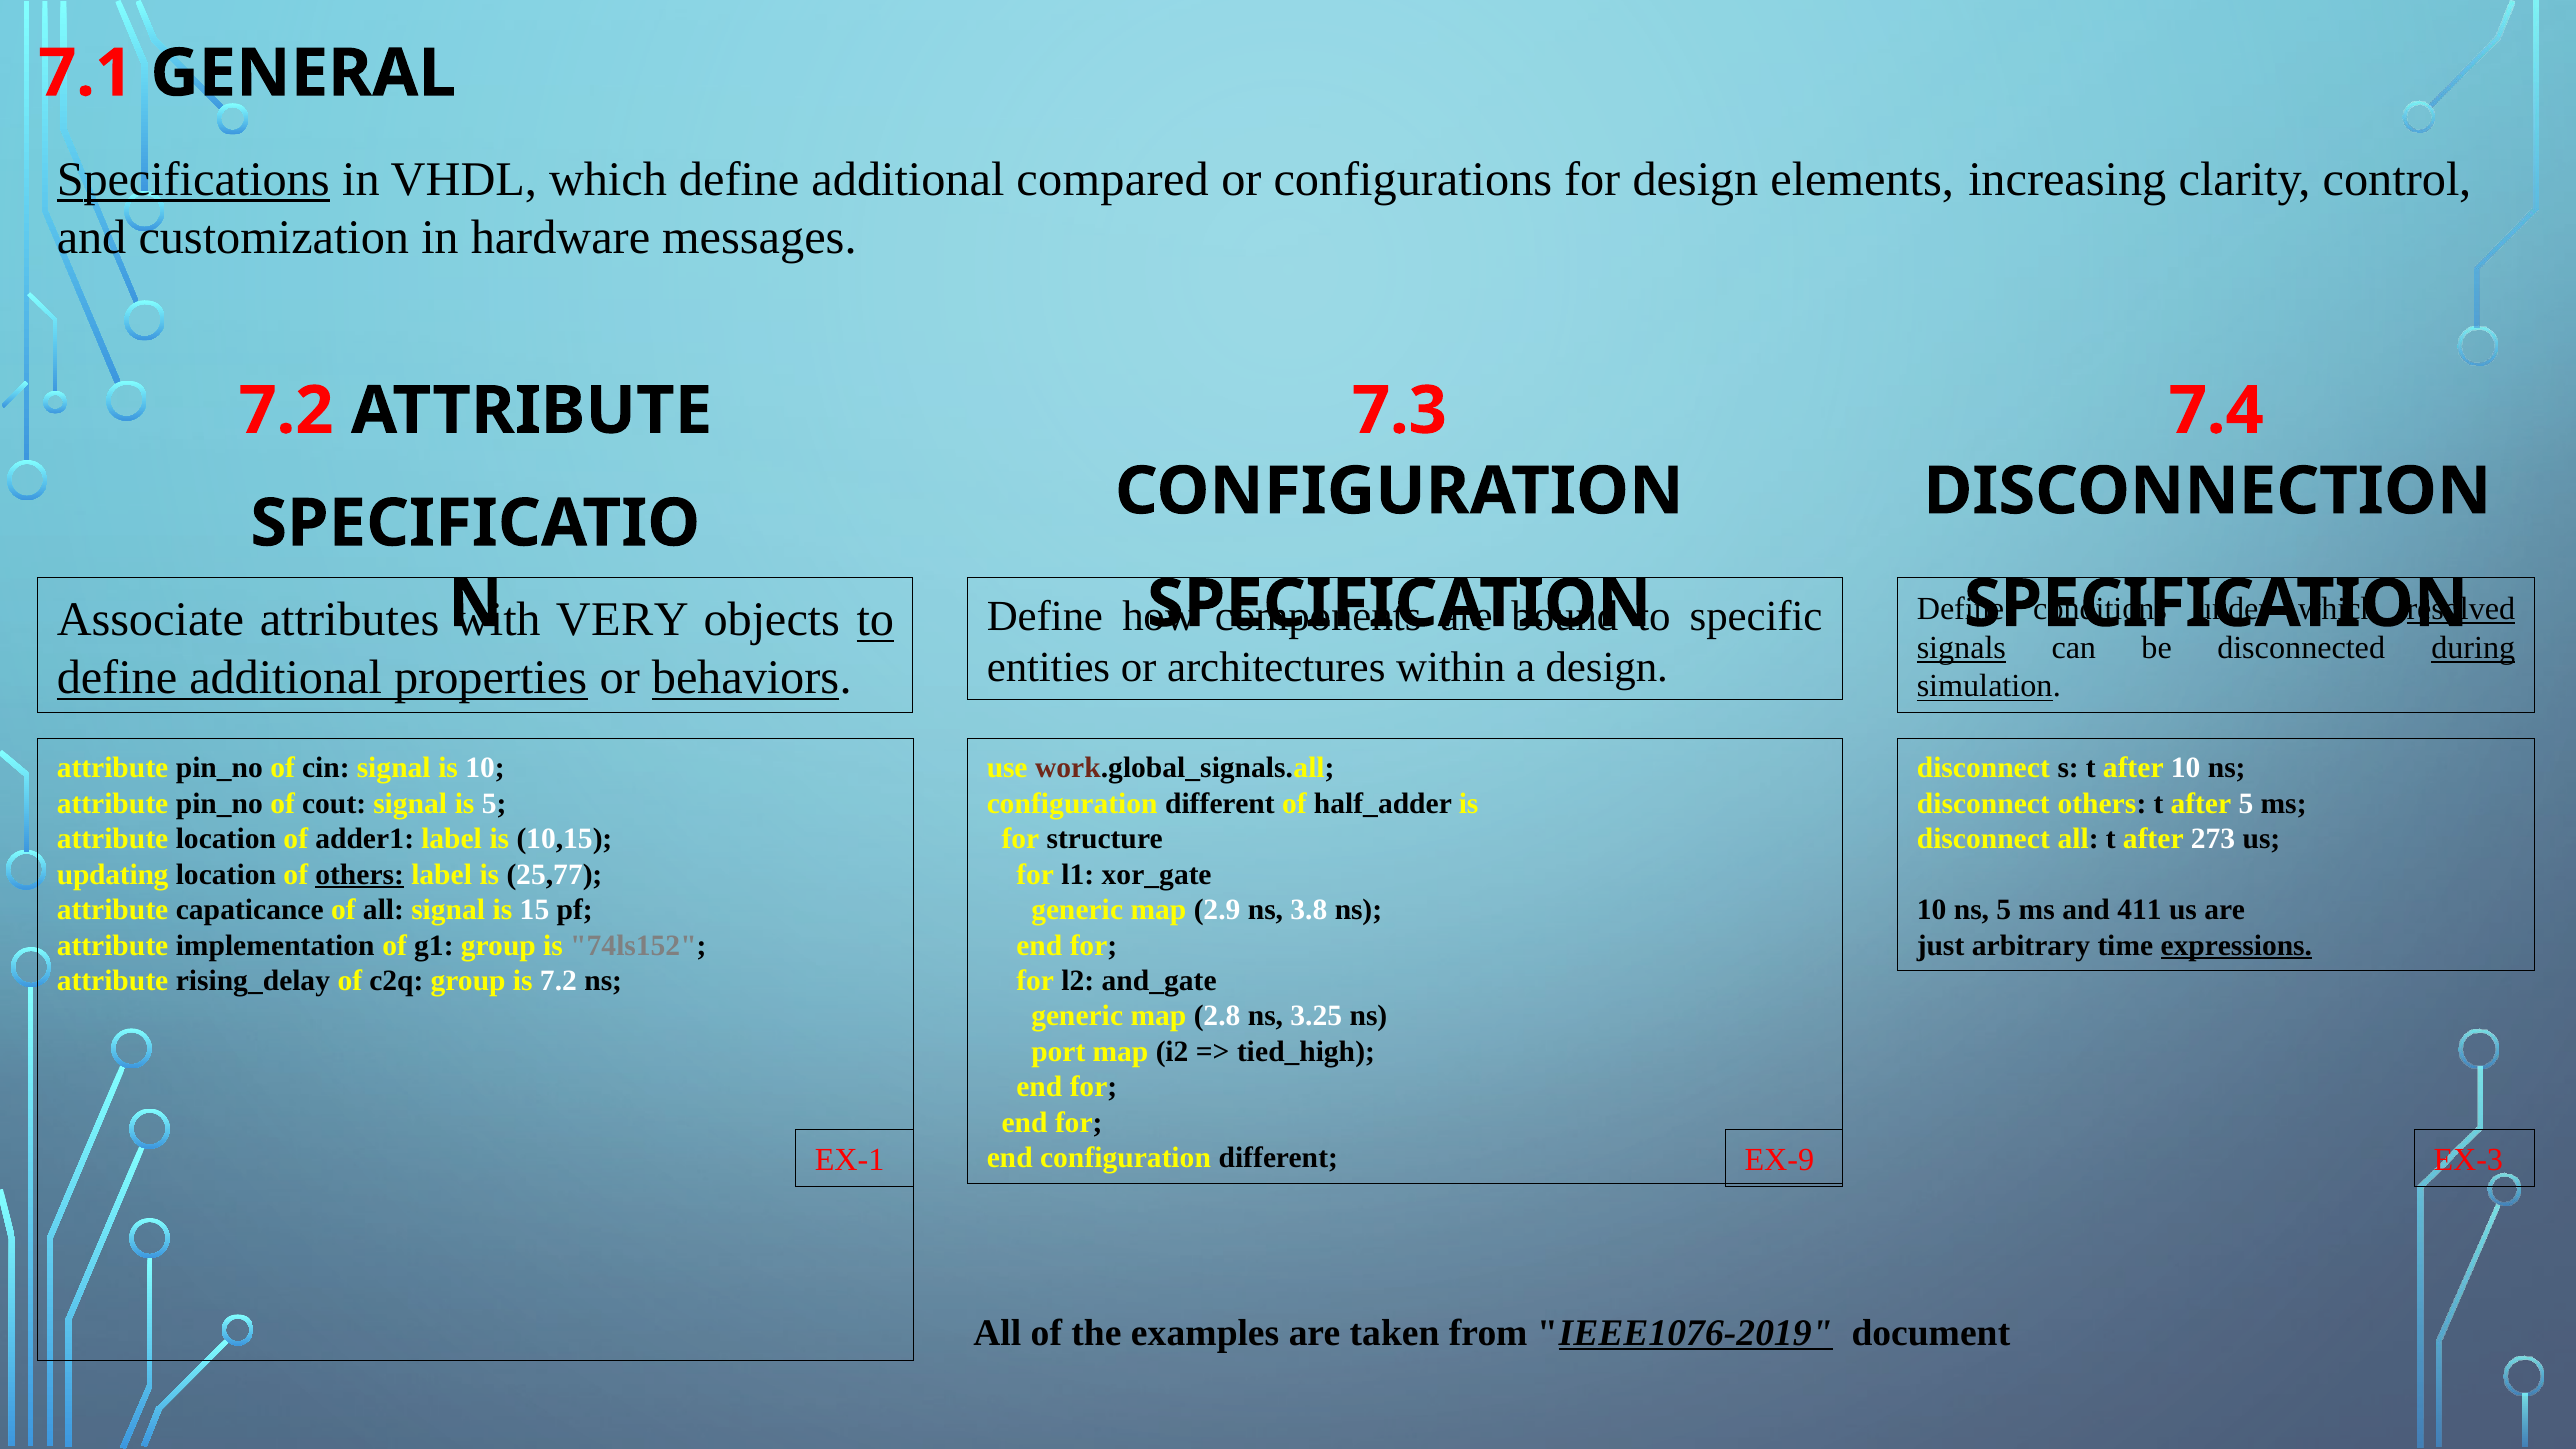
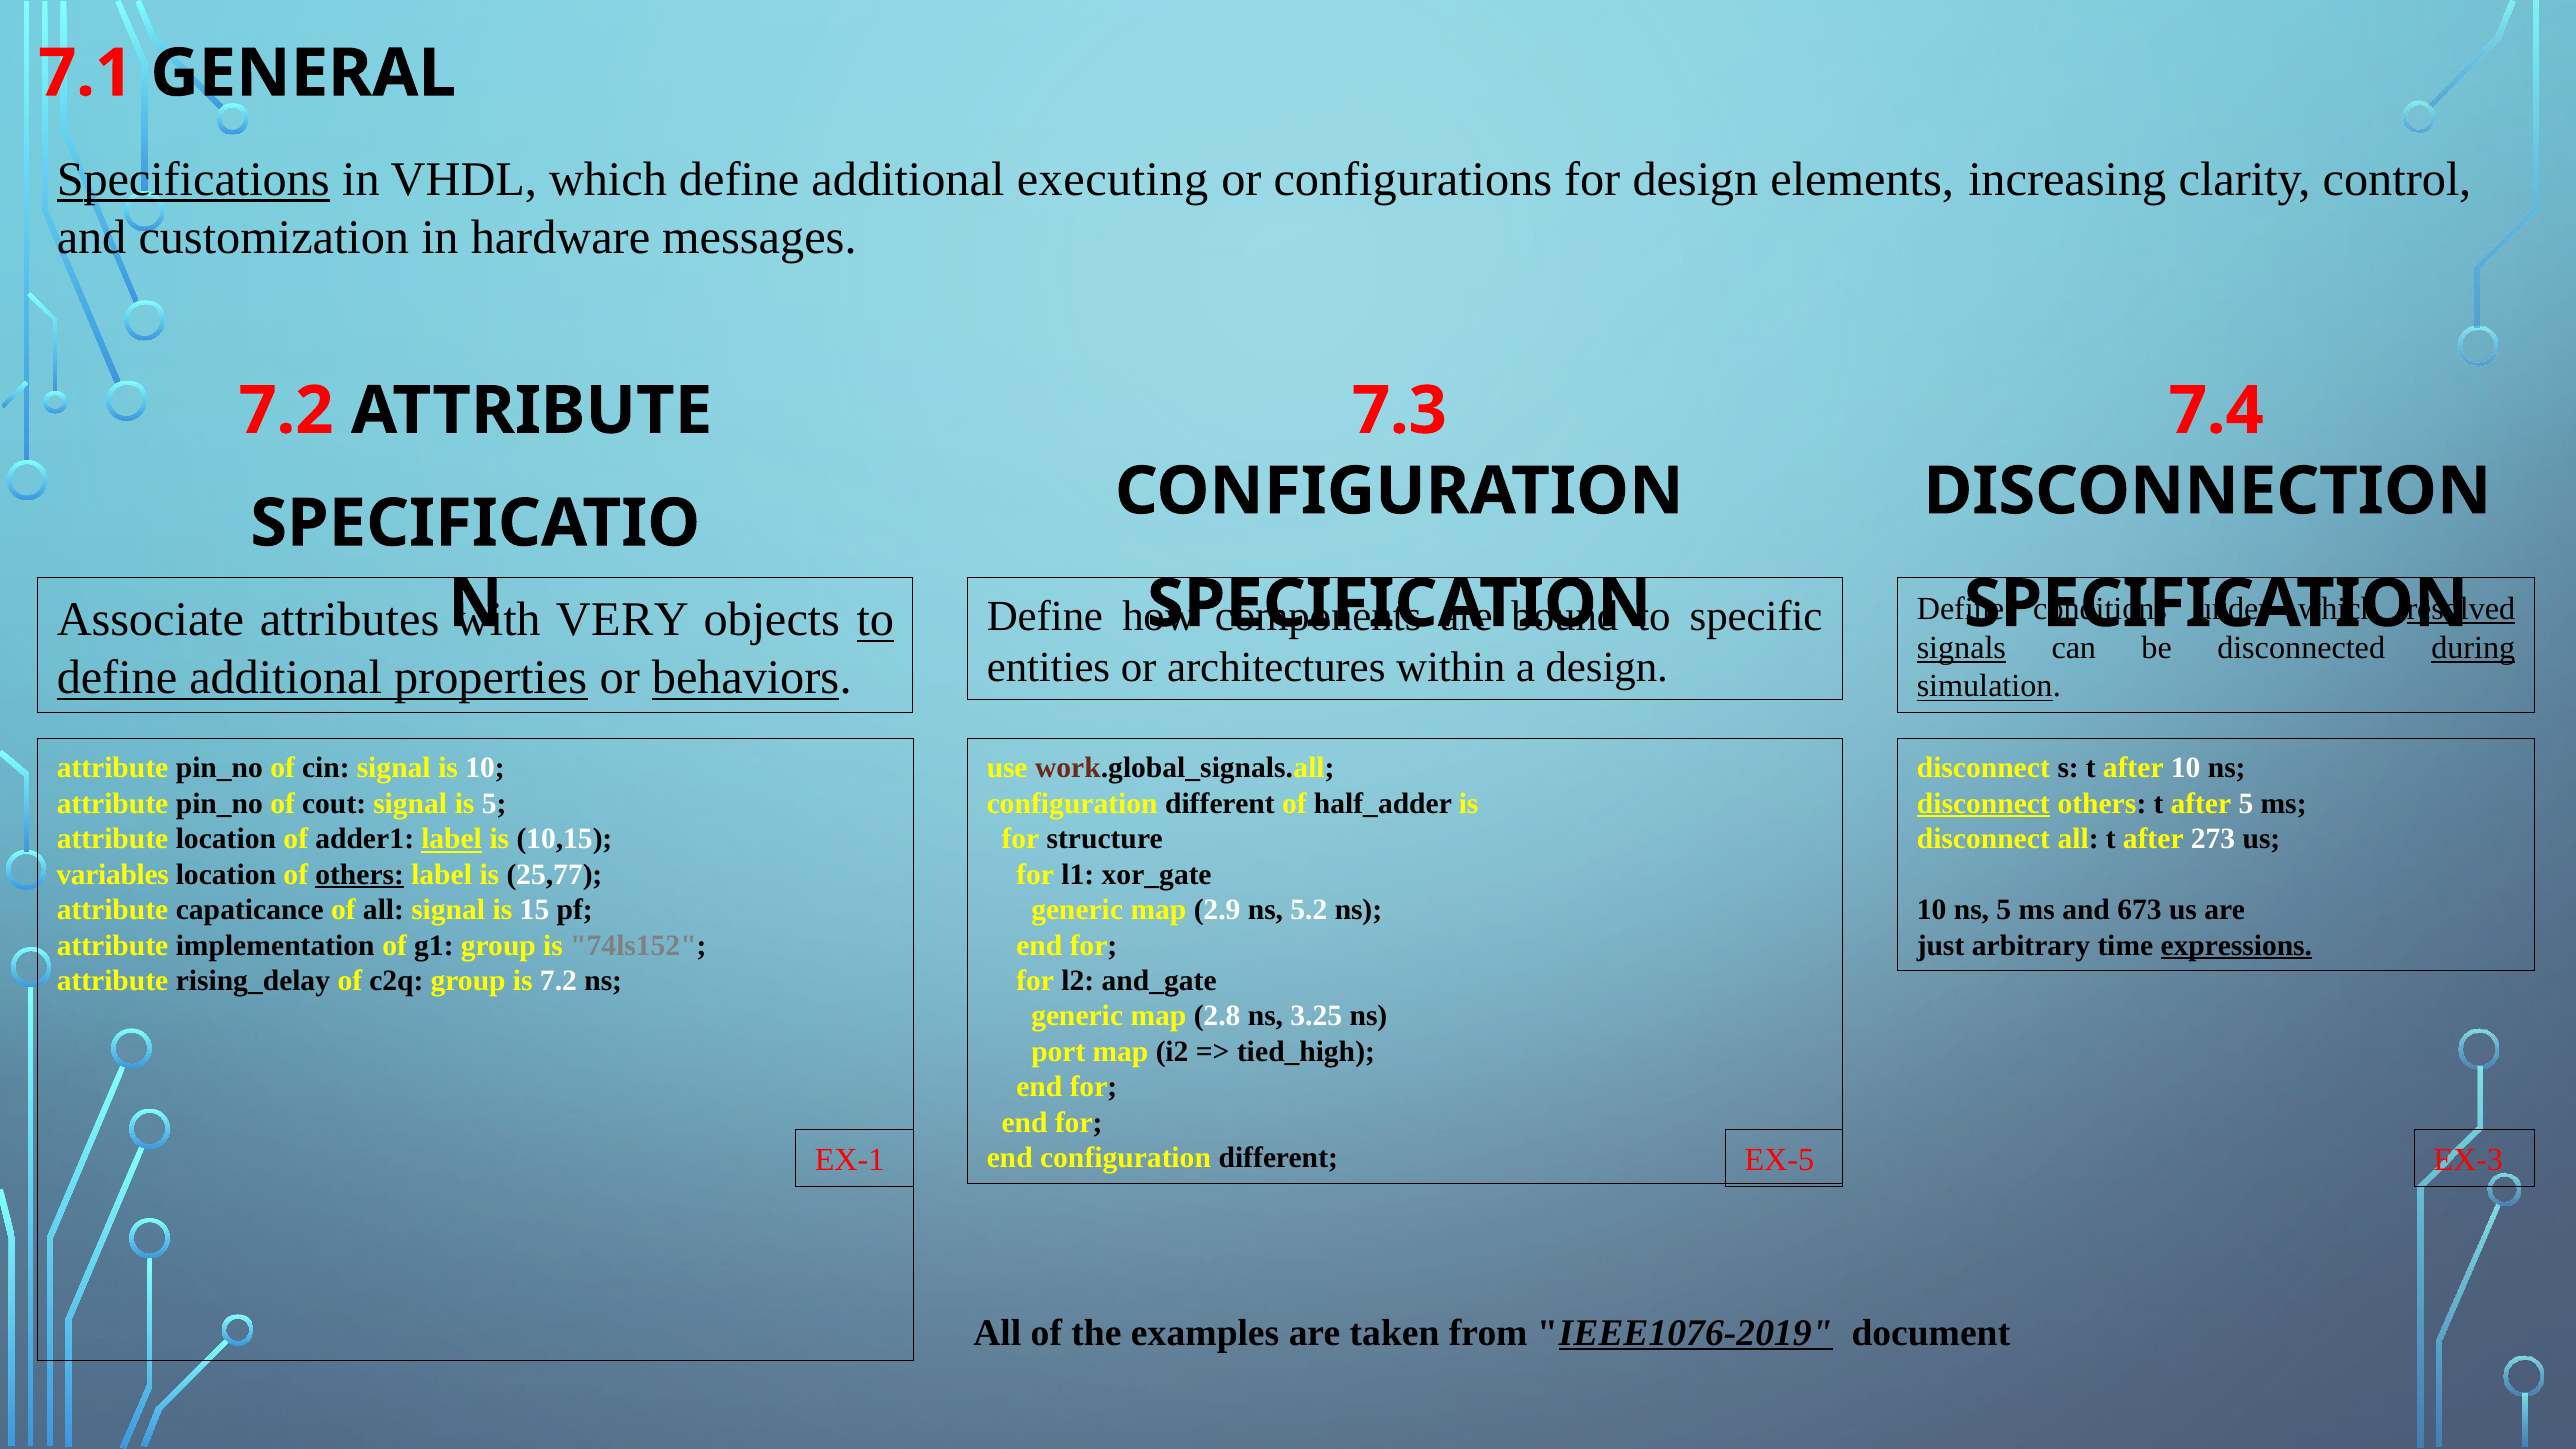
compared: compared -> executing (1113, 179)
disconnect underline: none -> present (1983, 804)
label underline: none -> present (452, 839)
updating: updating -> variables (113, 874)
3.8: 3.8 -> 5.2 (1309, 910)
411: 411 -> 673 (2139, 910)
EX-9: EX-9 -> EX-5 (1779, 1160)
